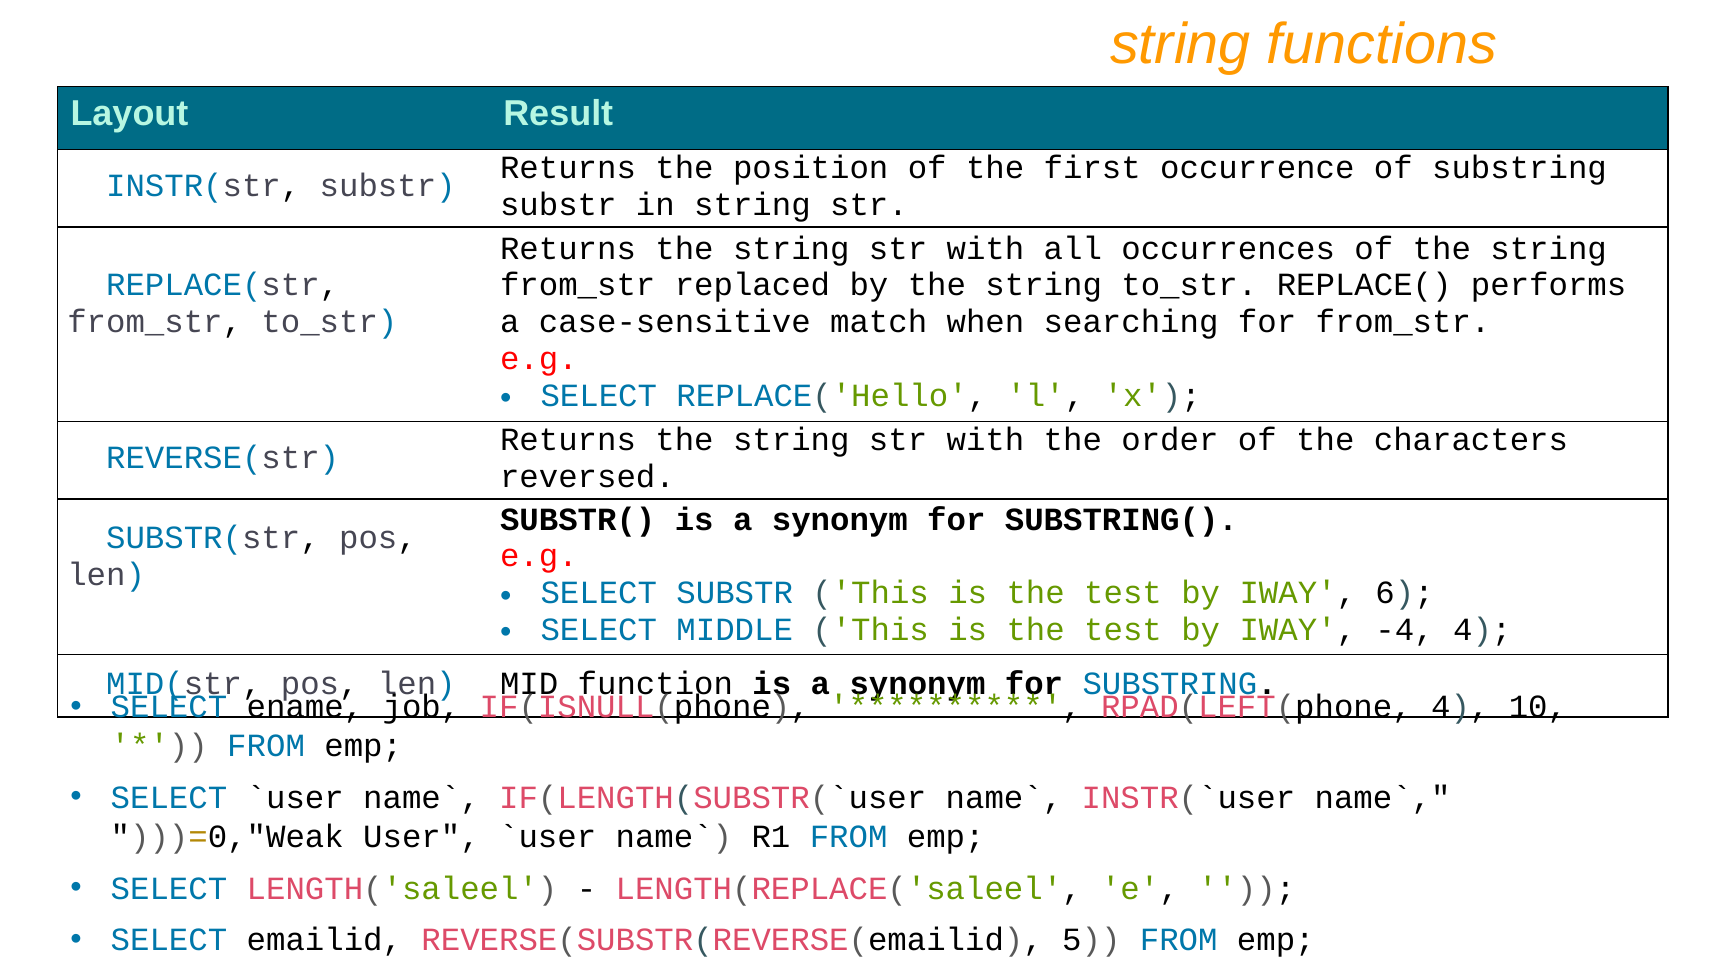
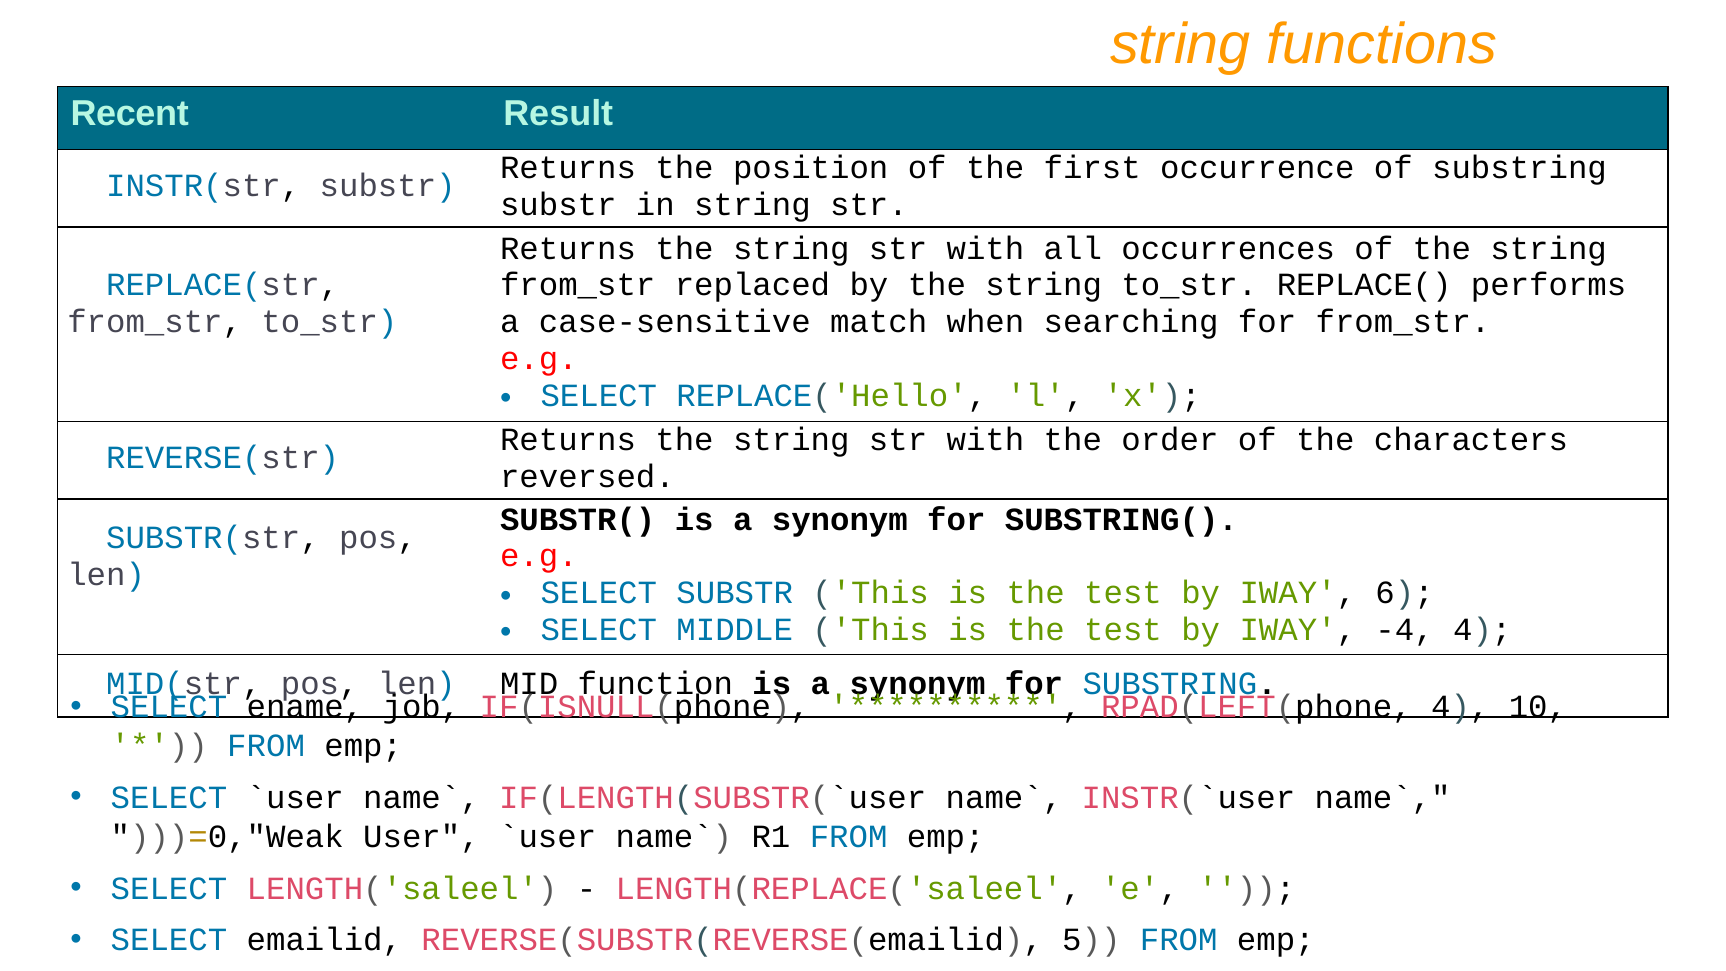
Layout: Layout -> Recent (130, 114)
